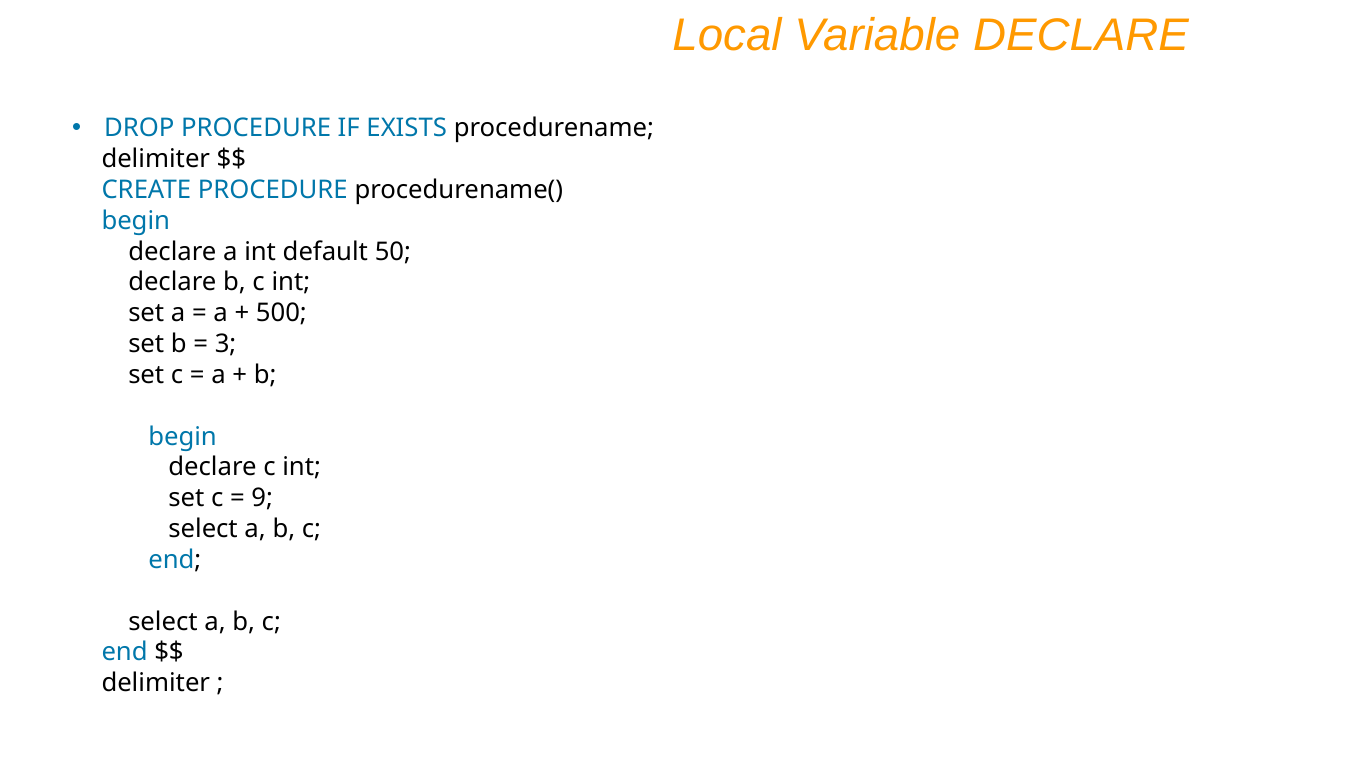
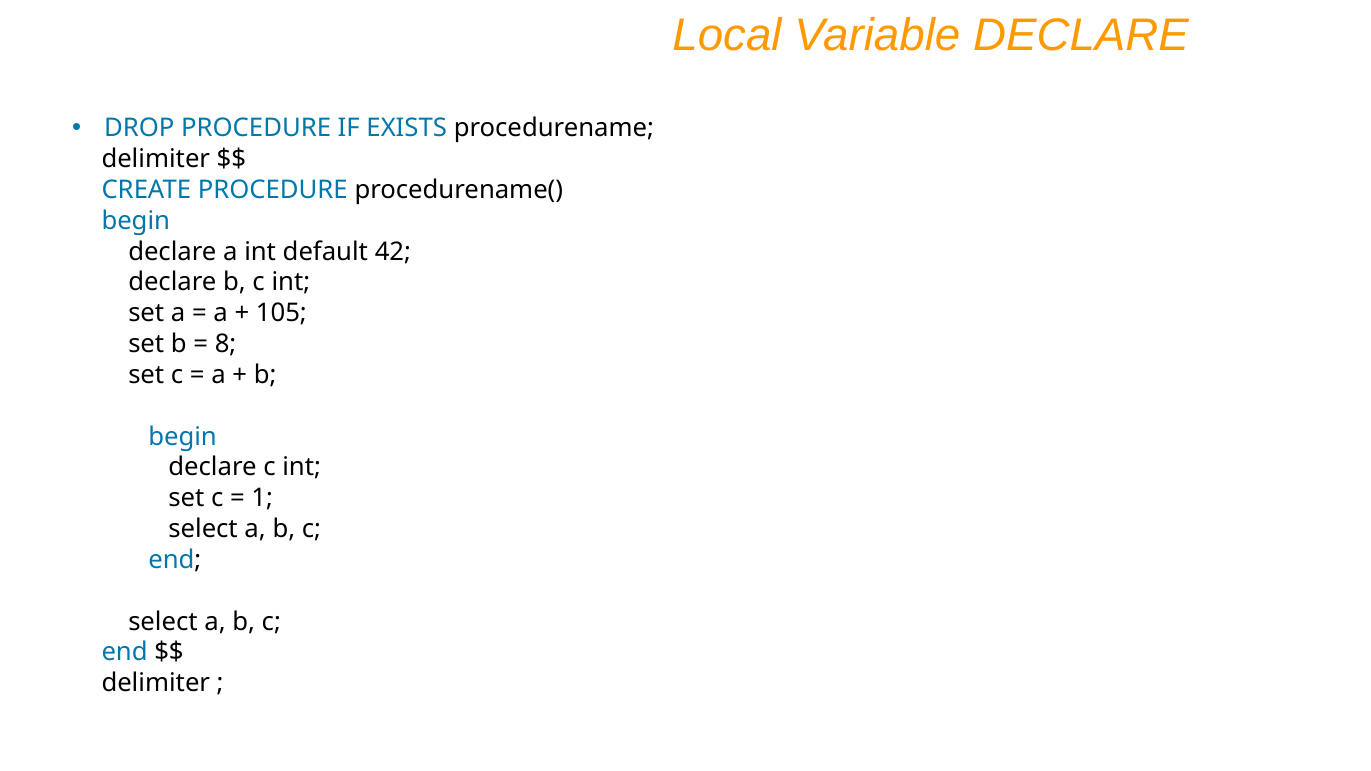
50: 50 -> 42 (393, 252)
500: 500 -> 105 (281, 313)
3: 3 -> 8 (226, 344)
9: 9 -> 1 (262, 498)
